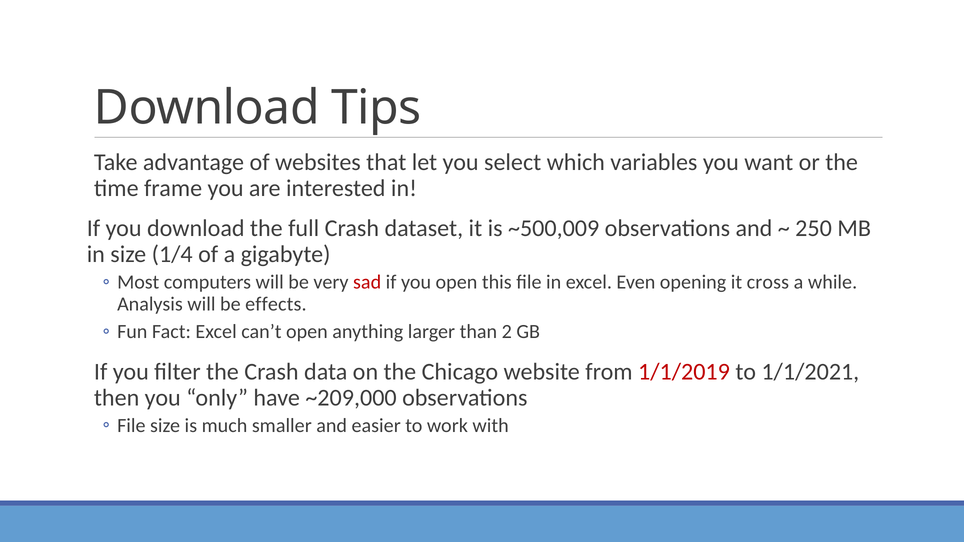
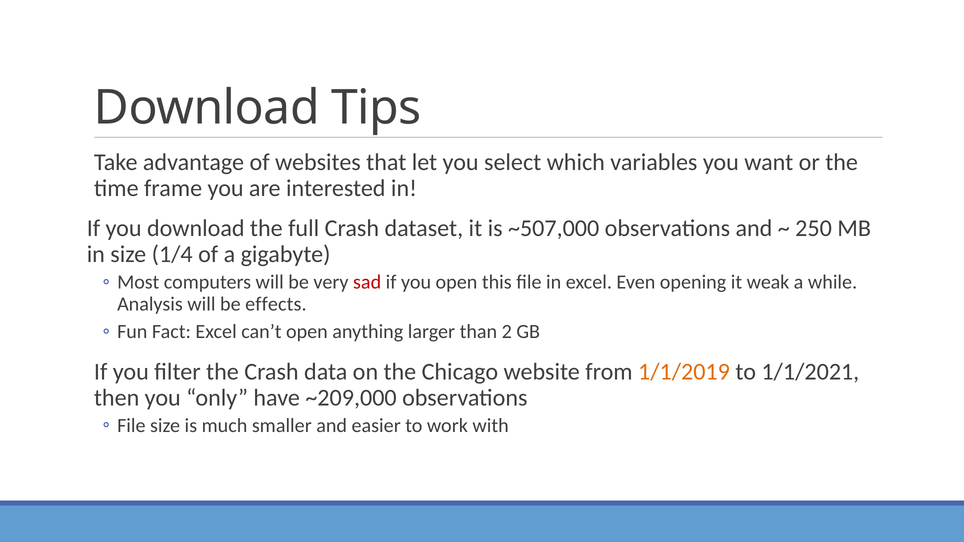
~500,009: ~500,009 -> ~507,000 (554, 229)
cross: cross -> weak (768, 282)
1/1/2019 colour: red -> orange (684, 372)
